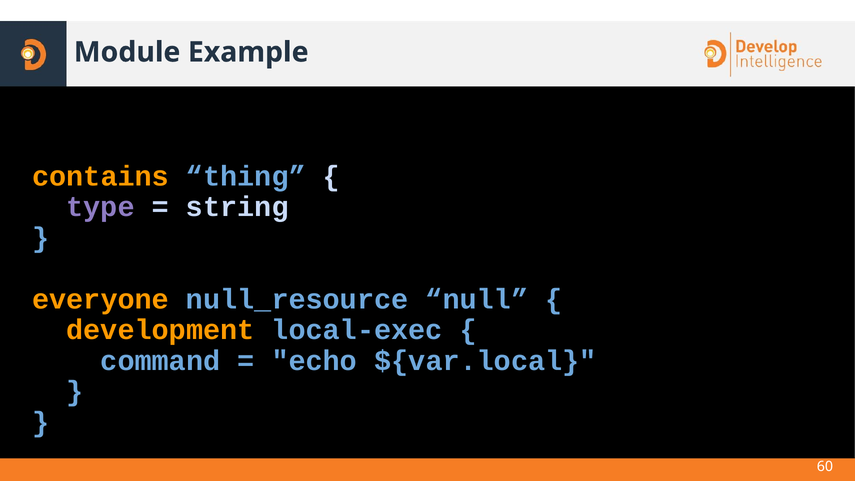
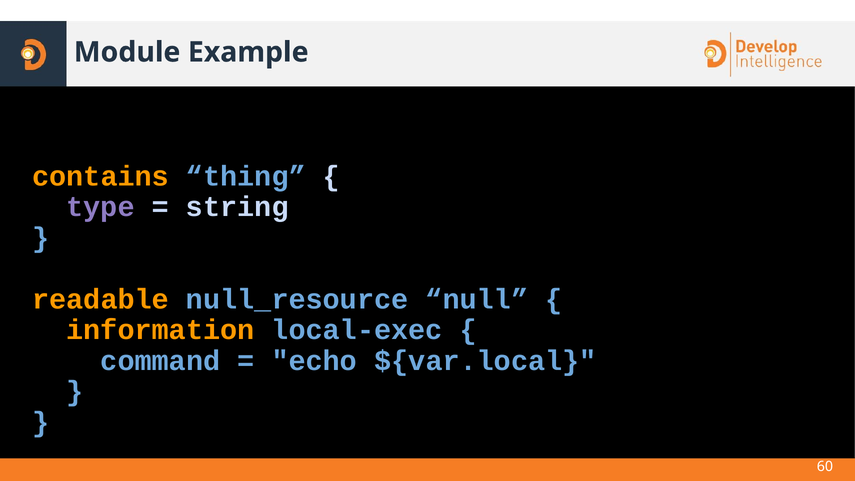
everyone: everyone -> readable (101, 299)
development: development -> information (160, 330)
